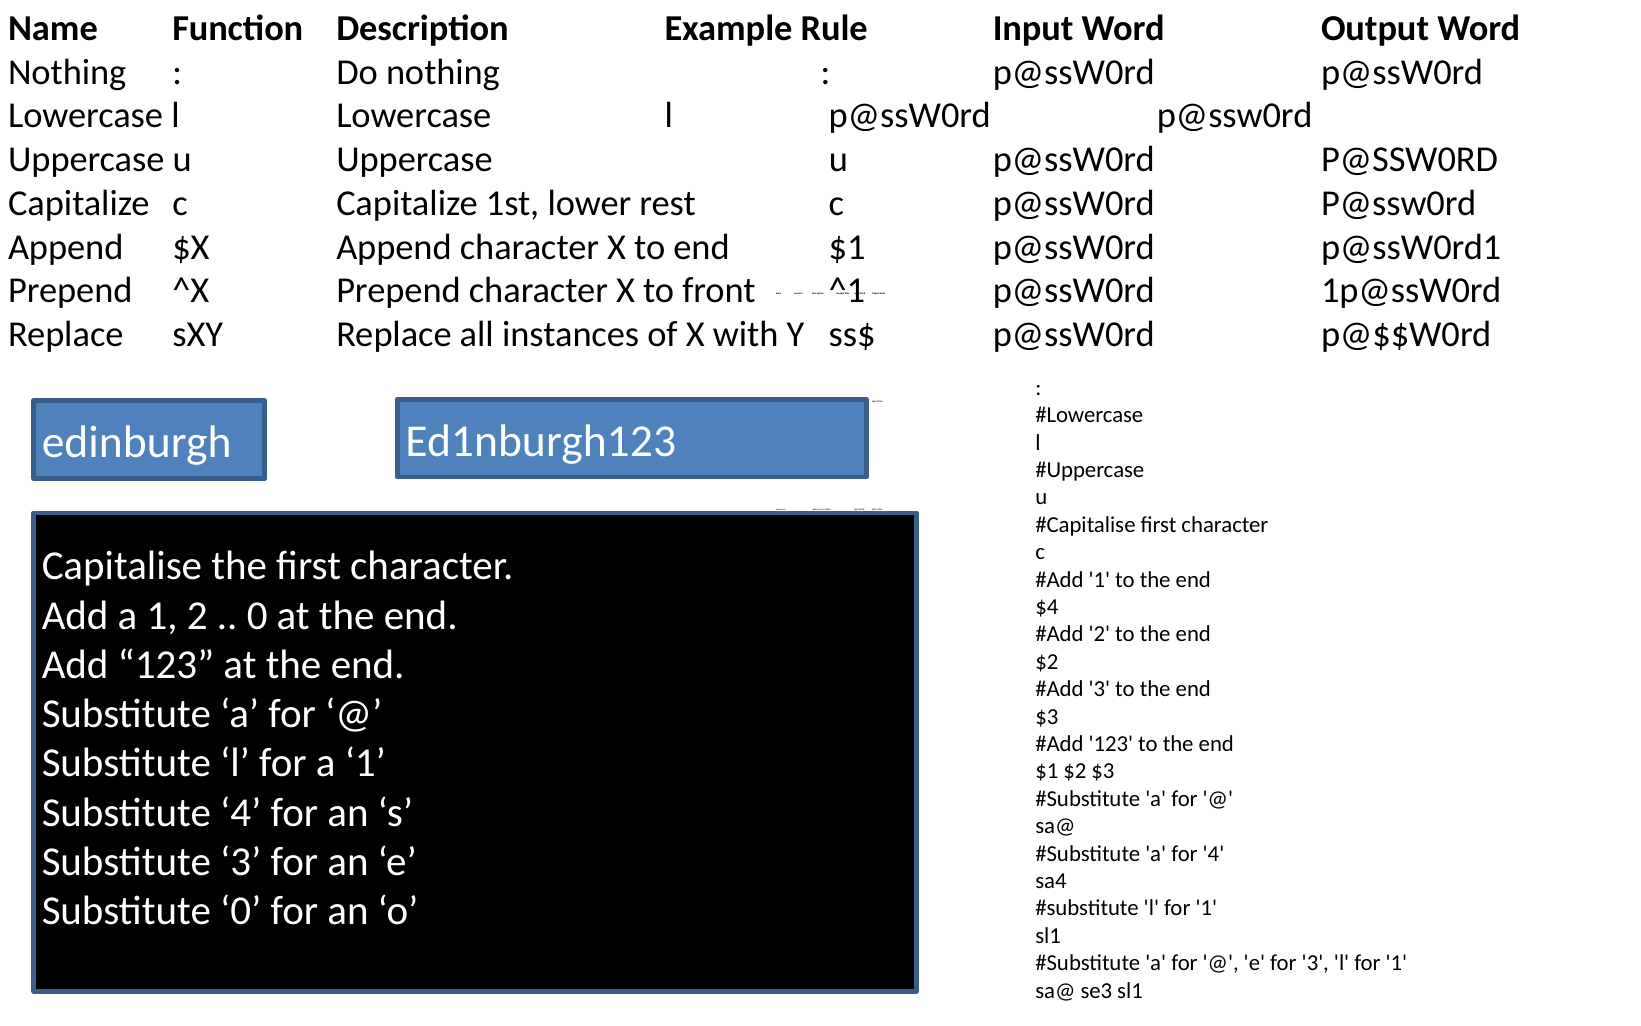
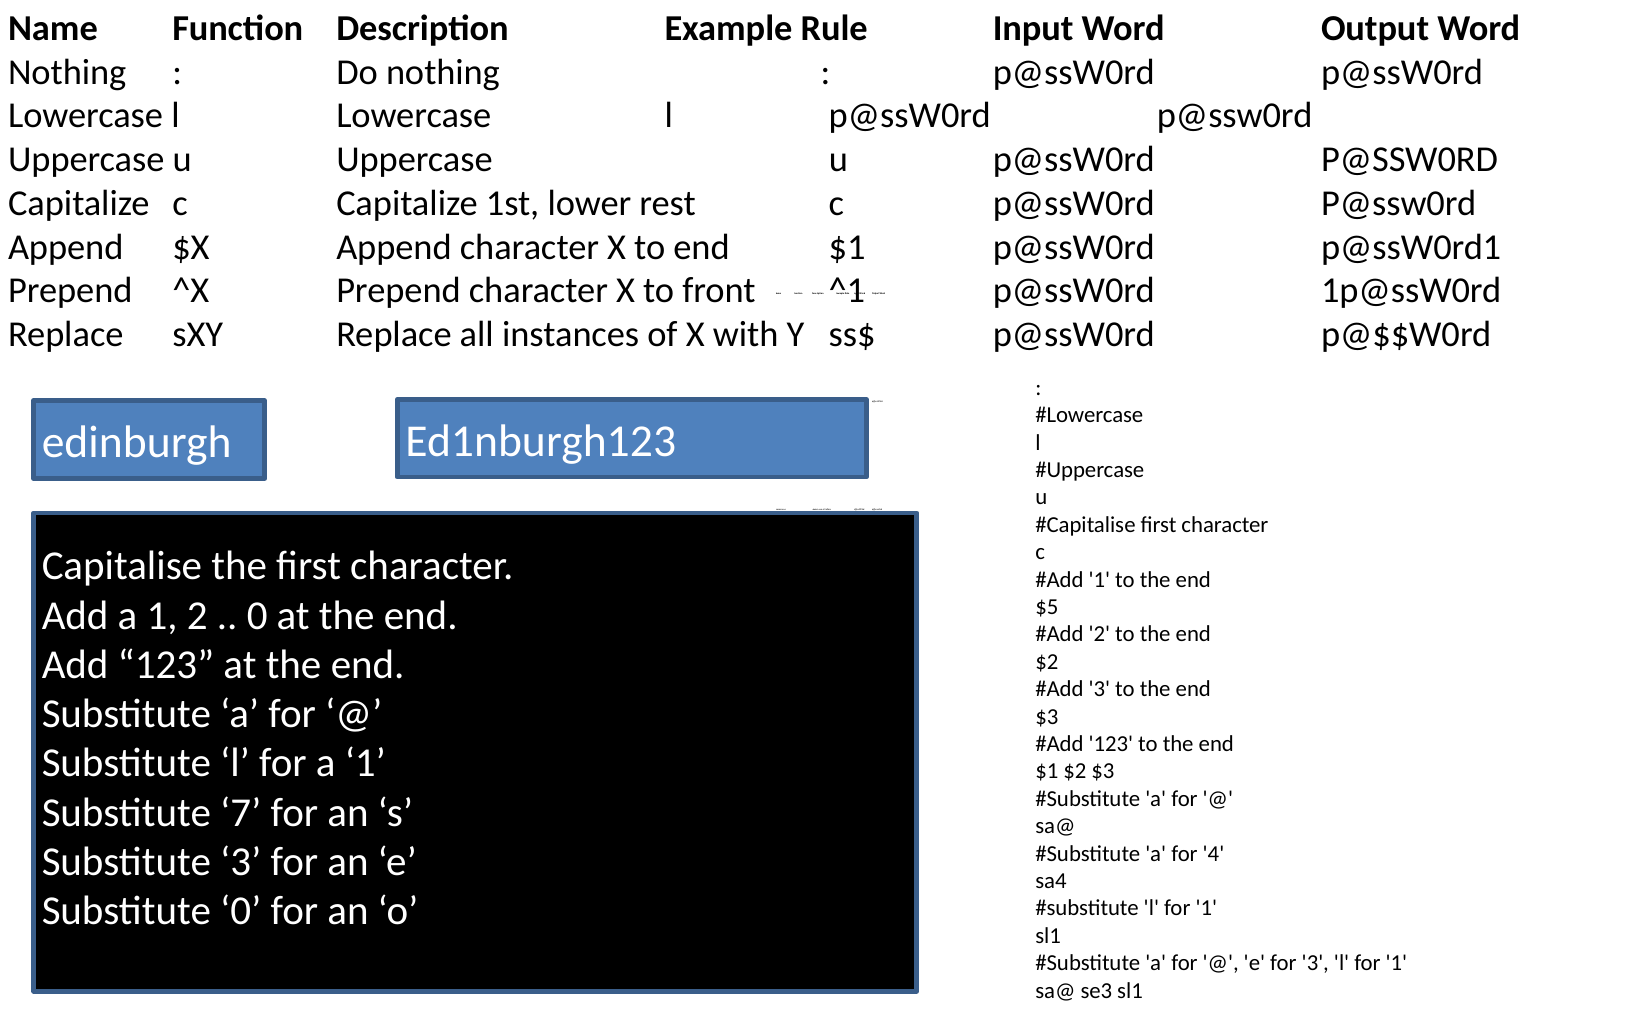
$4: $4 -> $5 (1047, 607)
Substitute 4: 4 -> 7 (241, 812)
